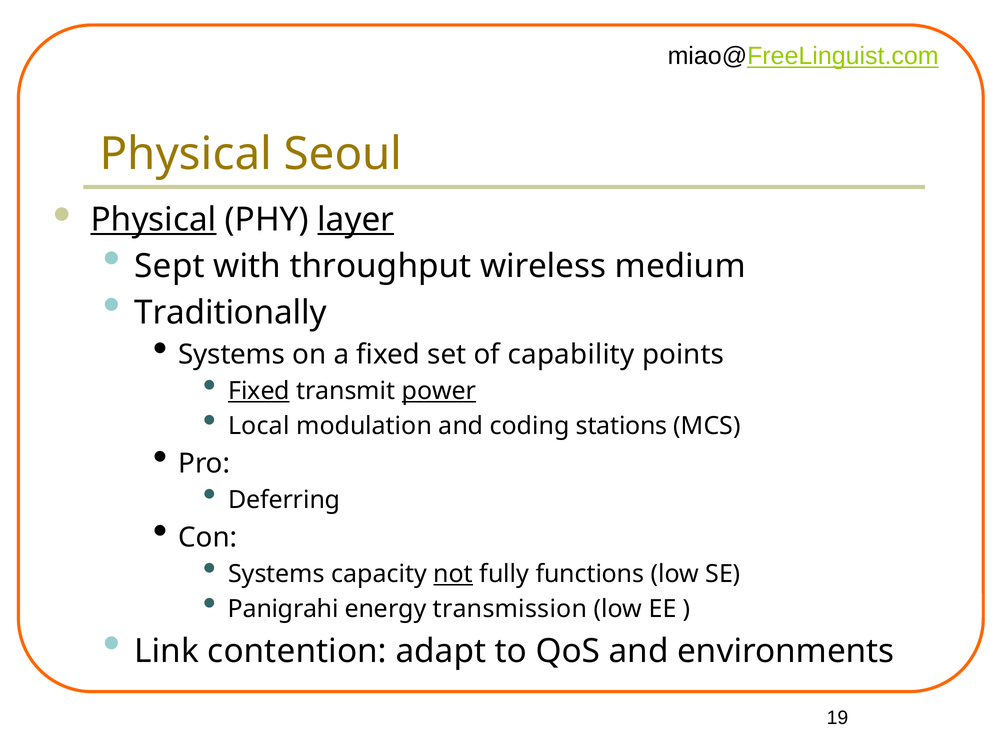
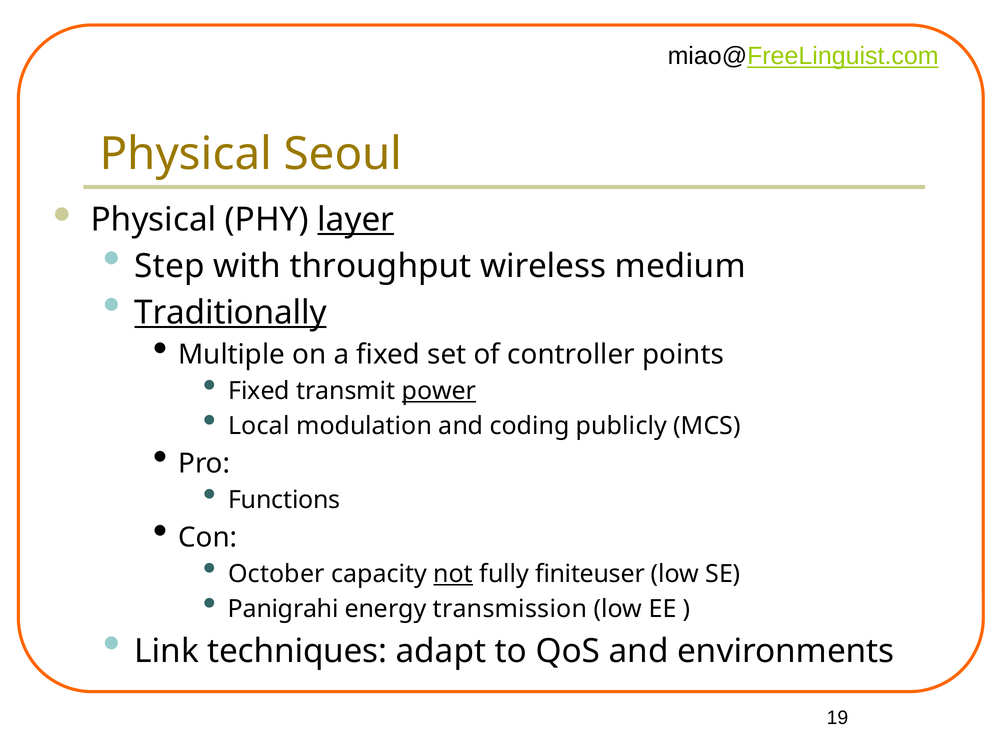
Physical underline: present -> none (154, 220)
Sept: Sept -> Step (170, 266)
Traditionally underline: none -> present (231, 313)
Systems: Systems -> Multiple (232, 355)
capability: capability -> controller (571, 355)
Fixed underline: present -> none (259, 391)
stations: stations -> publicly (621, 426)
Deferring: Deferring -> Functions (284, 500)
Systems: Systems -> October (276, 574)
functions: functions -> finiteuser (590, 574)
contention: contention -> techniques (297, 651)
